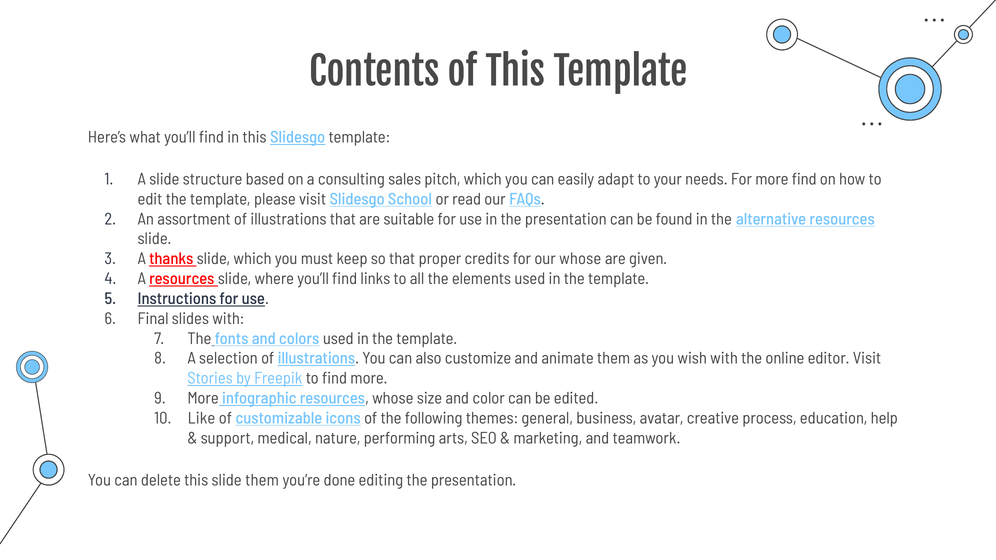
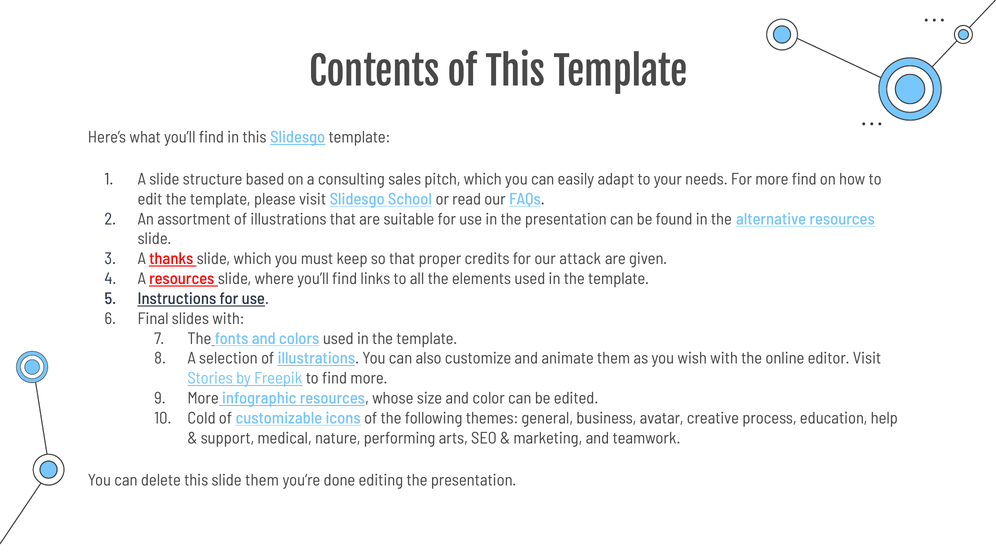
our whose: whose -> attack (580, 259)
Like: Like -> Cold (202, 418)
